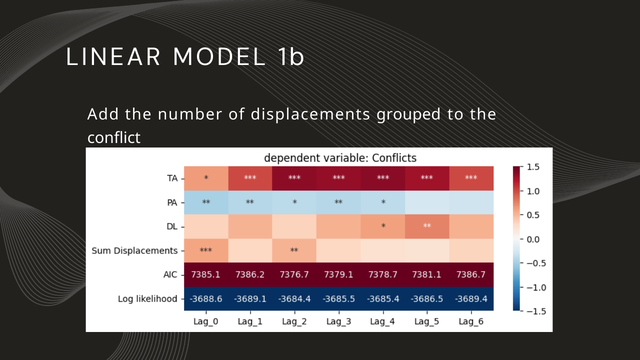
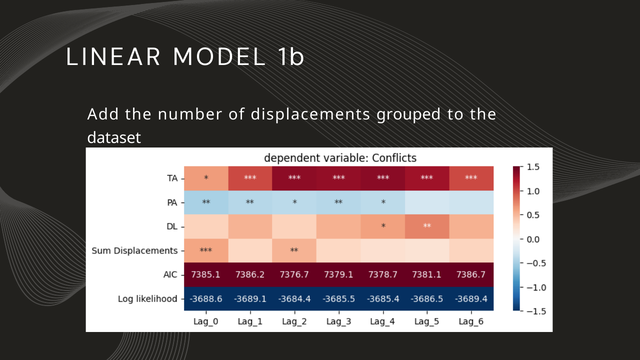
conflict: conflict -> dataset (114, 138)
